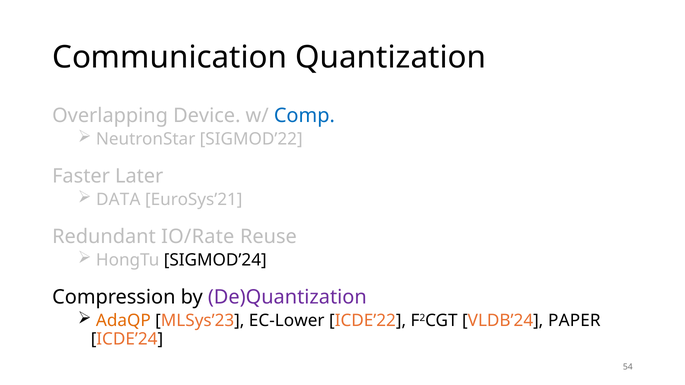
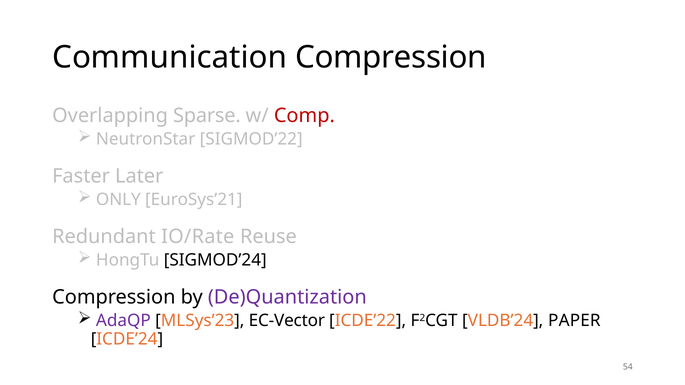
Communication Quantization: Quantization -> Compression (391, 58)
Device: Device -> Sparse (207, 116)
Comp colour: blue -> red (304, 116)
DATA: DATA -> ONLY (118, 200)
AdaQP colour: orange -> purple (123, 321)
EC-Lower: EC-Lower -> EC-Vector (287, 321)
